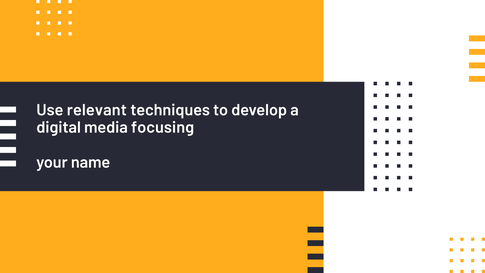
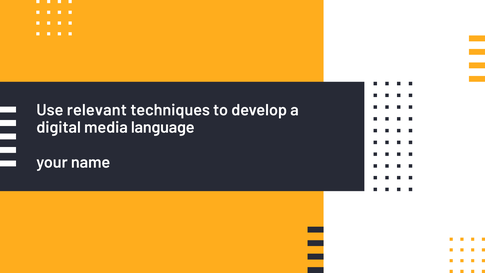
focusing: focusing -> language (163, 128)
